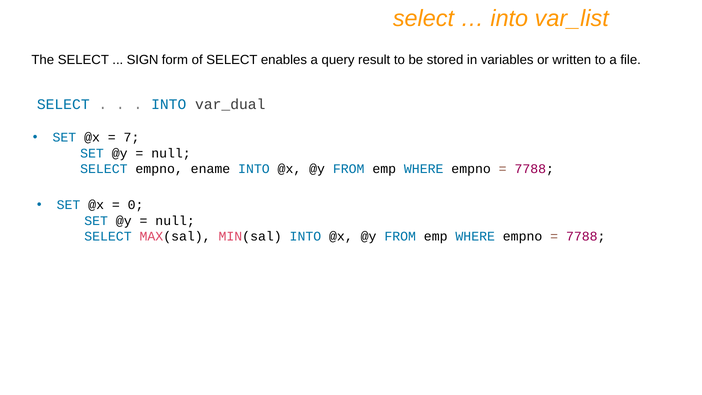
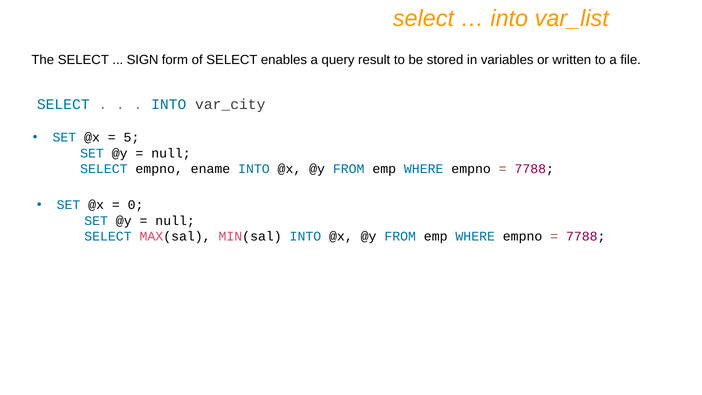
var_dual: var_dual -> var_city (230, 104)
7: 7 -> 5 (132, 137)
